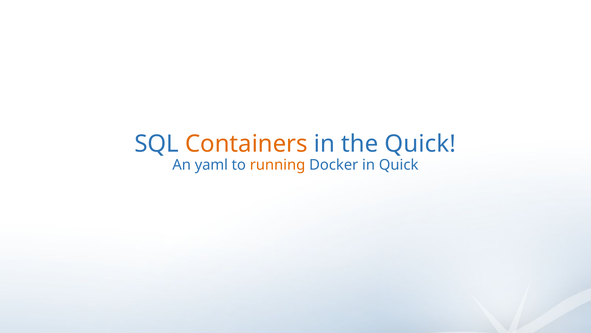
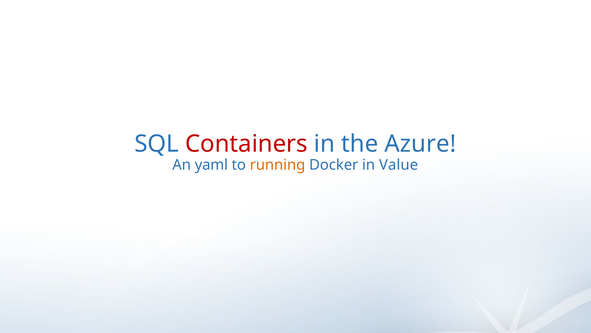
Containers colour: orange -> red (246, 144)
the Quick: Quick -> Azure (420, 144)
in Quick: Quick -> Value (399, 165)
